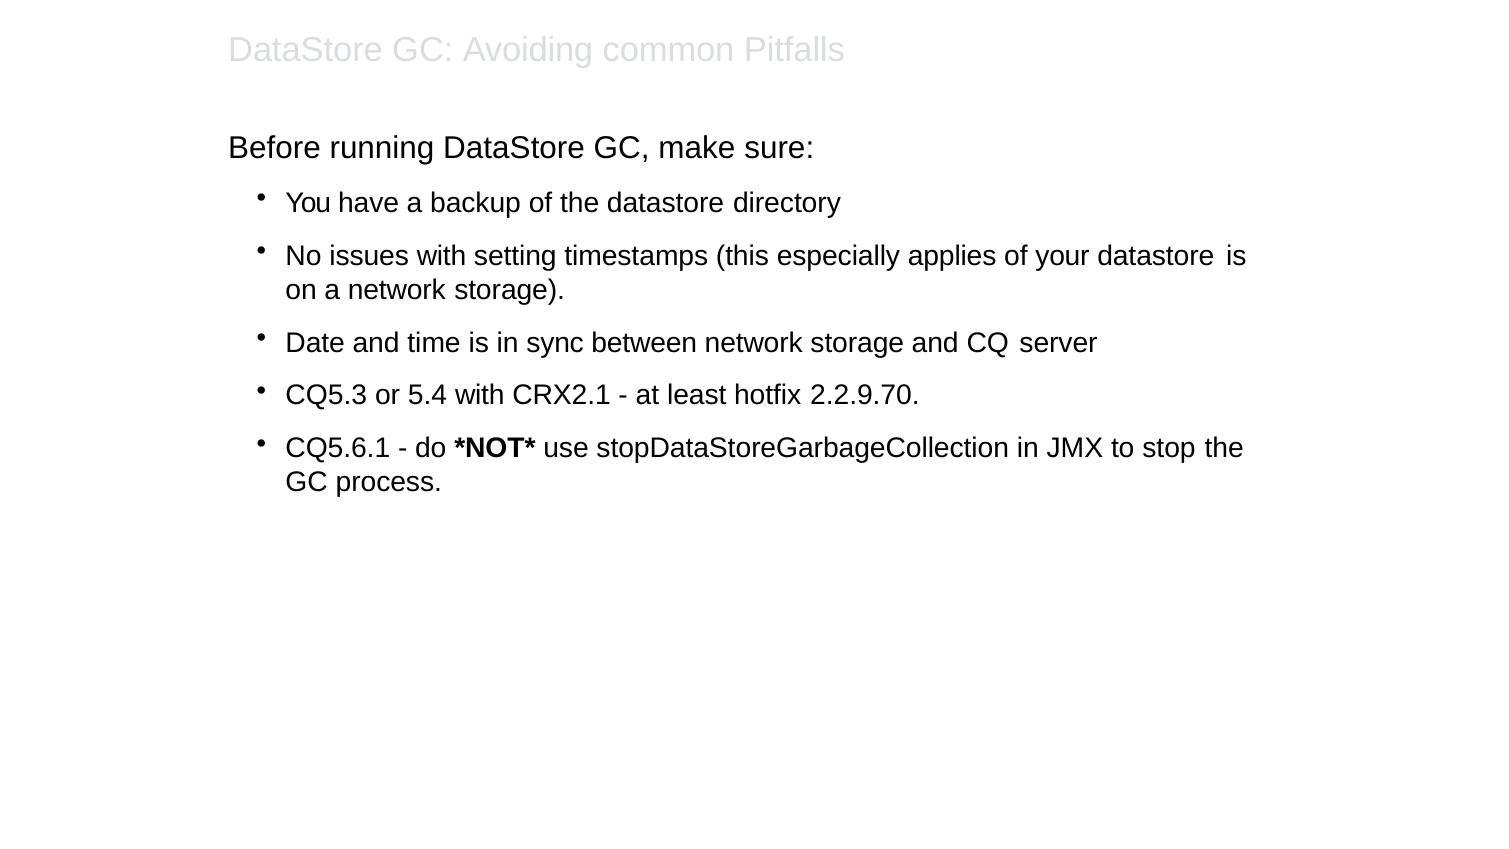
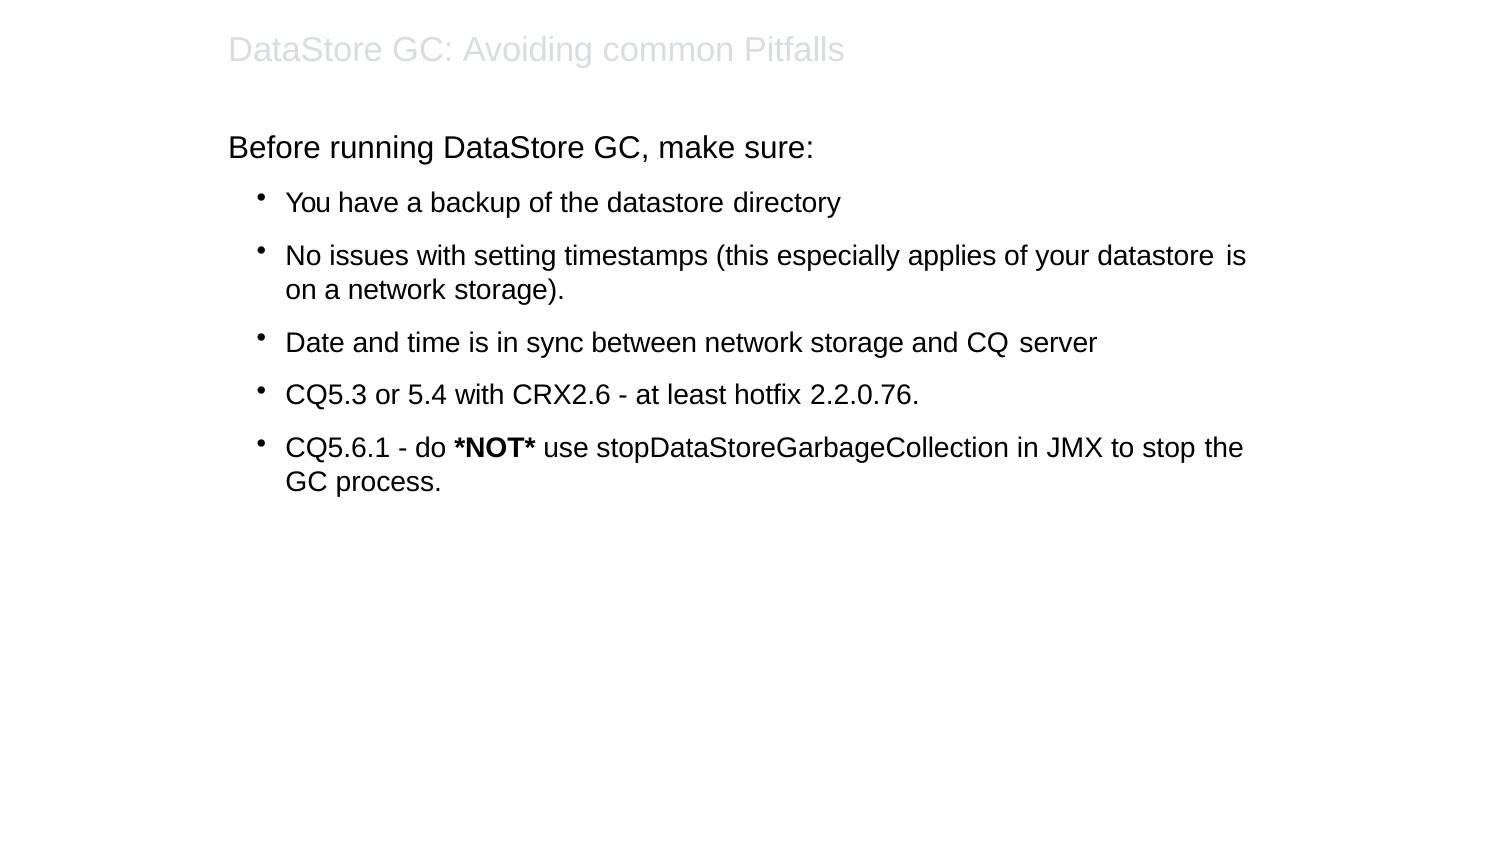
CRX2.1: CRX2.1 -> CRX2.6 (562, 396)
2.2.9.70: 2.2.9.70 -> 2.2.0.76 (865, 396)
